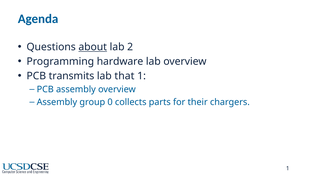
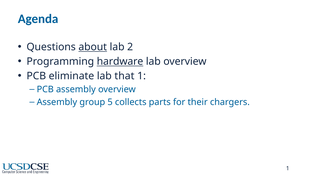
hardware underline: none -> present (120, 61)
transmits: transmits -> eliminate (71, 76)
0: 0 -> 5 (110, 102)
